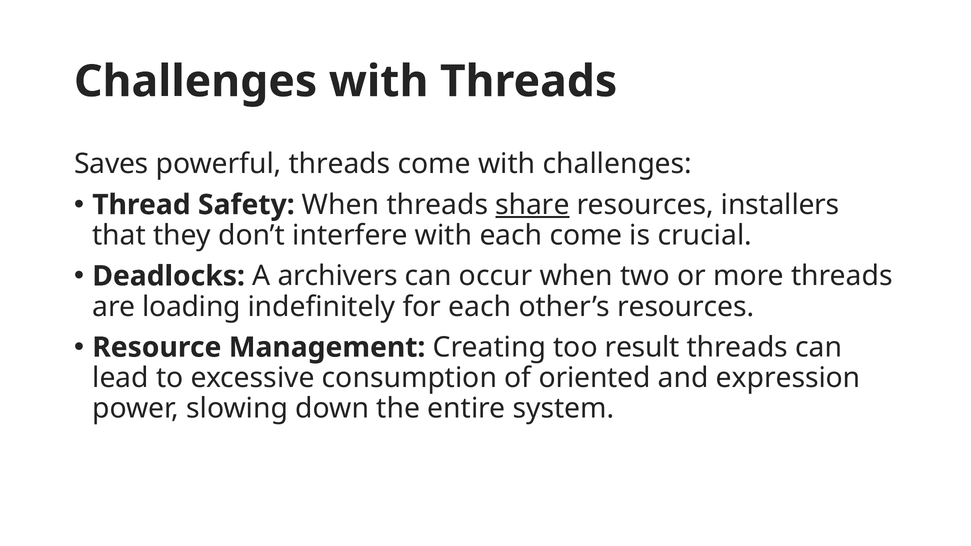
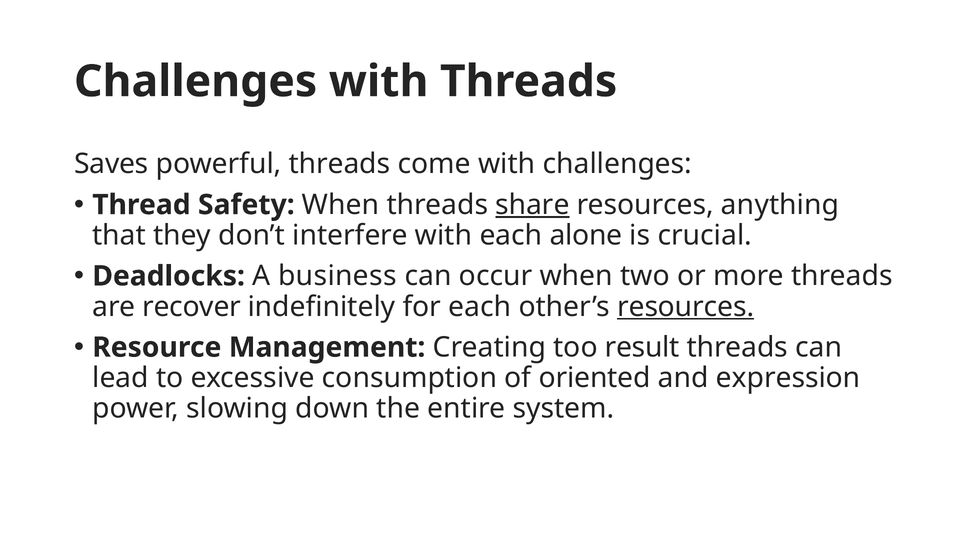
installers: installers -> anything (780, 205)
each come: come -> alone (586, 235)
archivers: archivers -> business (337, 276)
loading: loading -> recover (192, 307)
resources underline: none -> present (686, 307)
